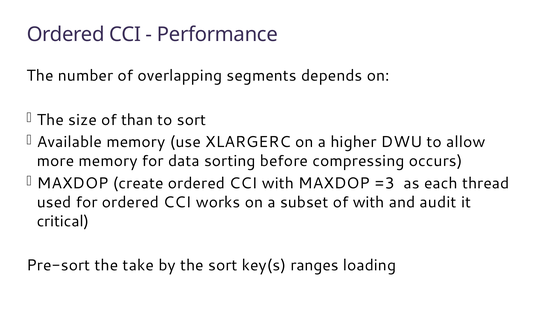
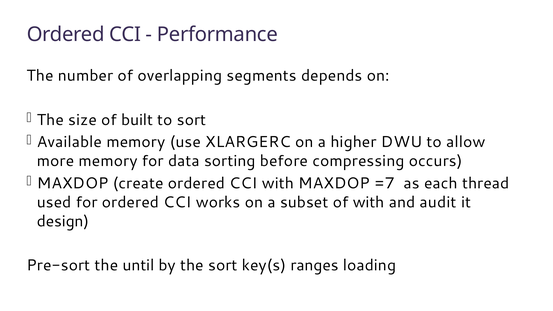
than: than -> built (137, 120)
=3: =3 -> =7 (385, 183)
critical: critical -> design (63, 221)
take: take -> until (138, 265)
